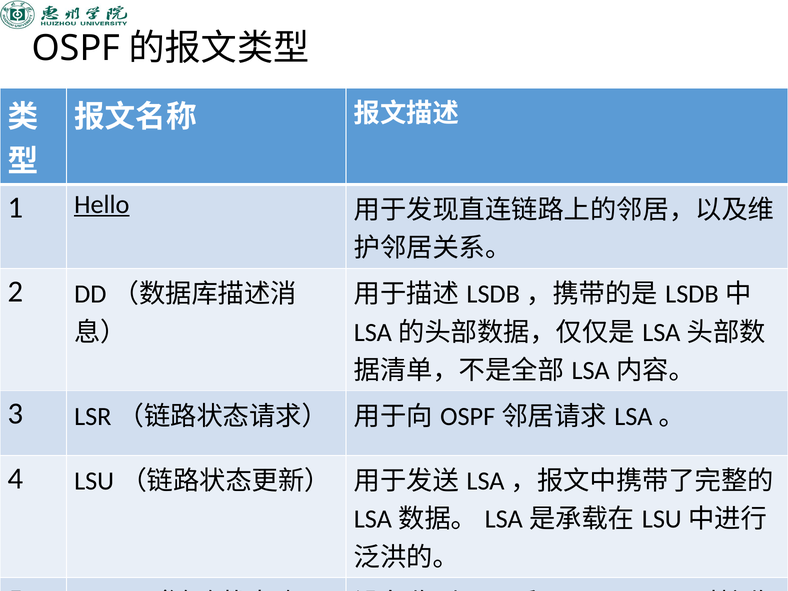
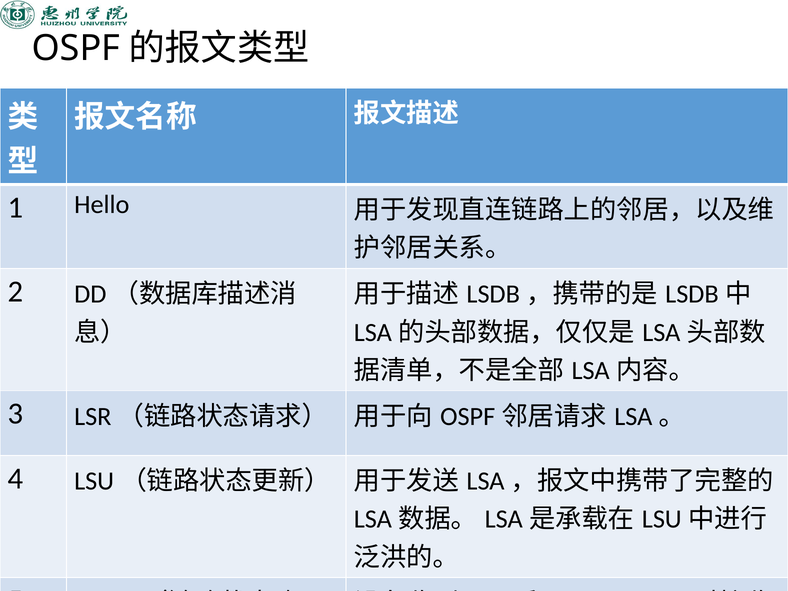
Hello underline: present -> none (102, 205)
